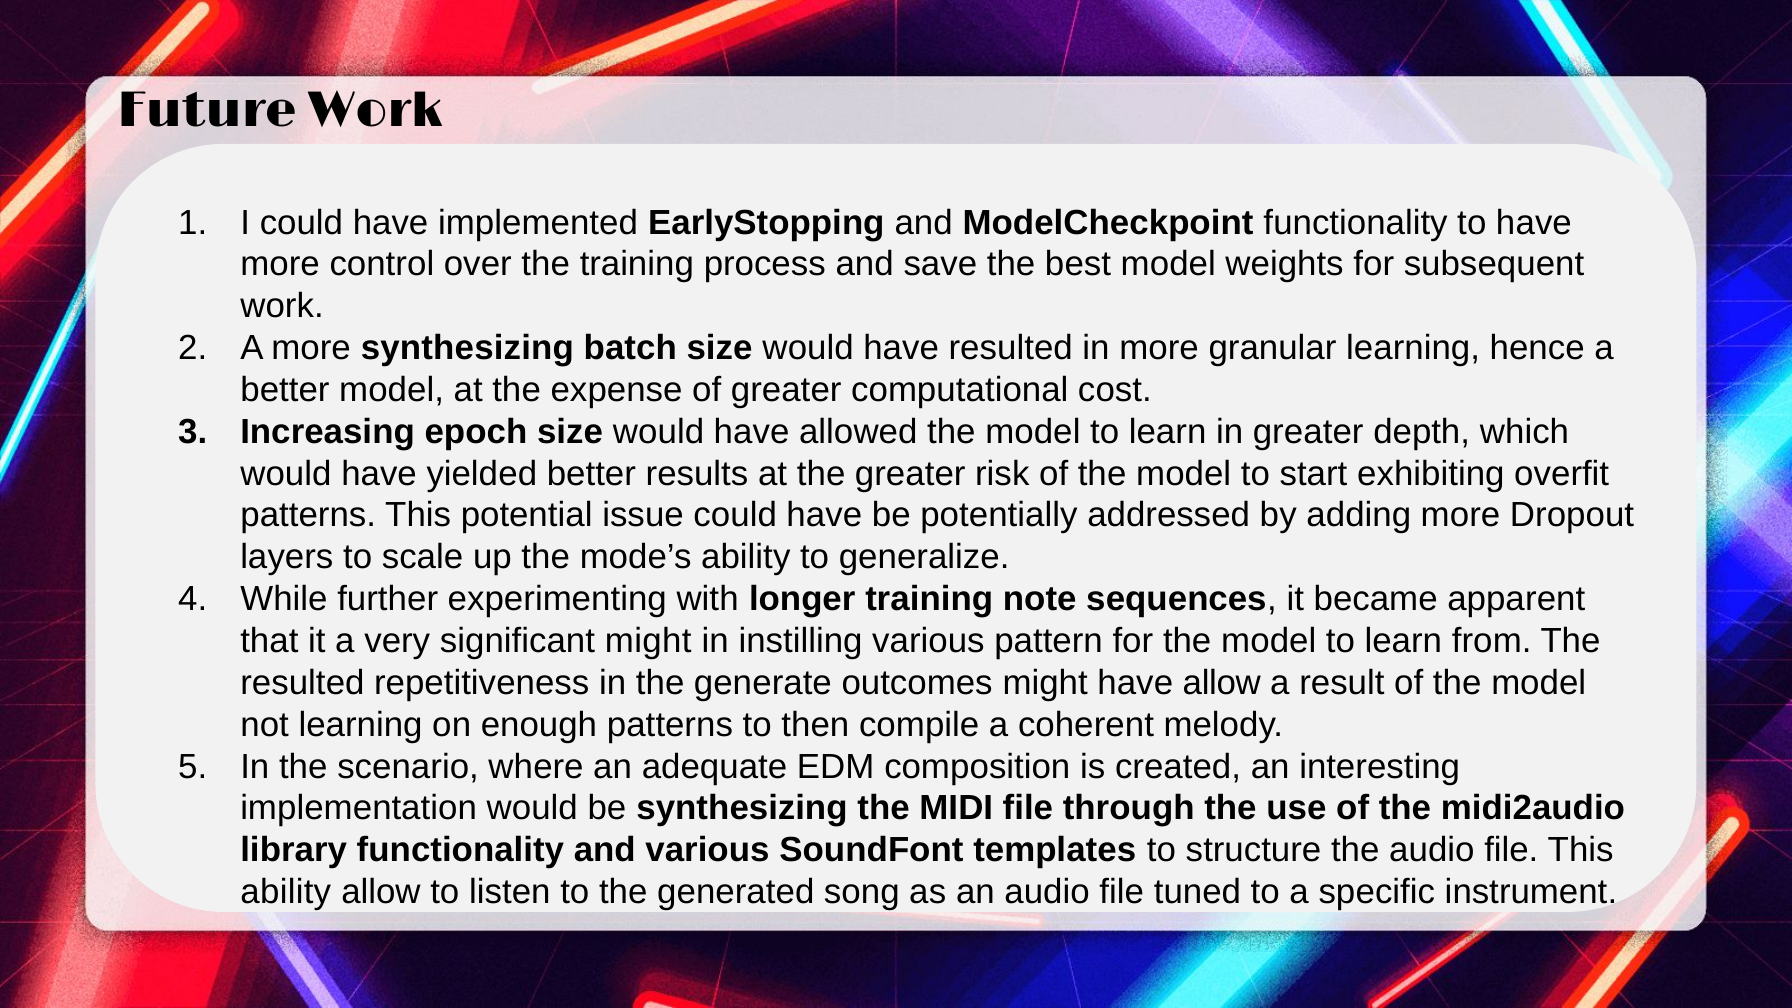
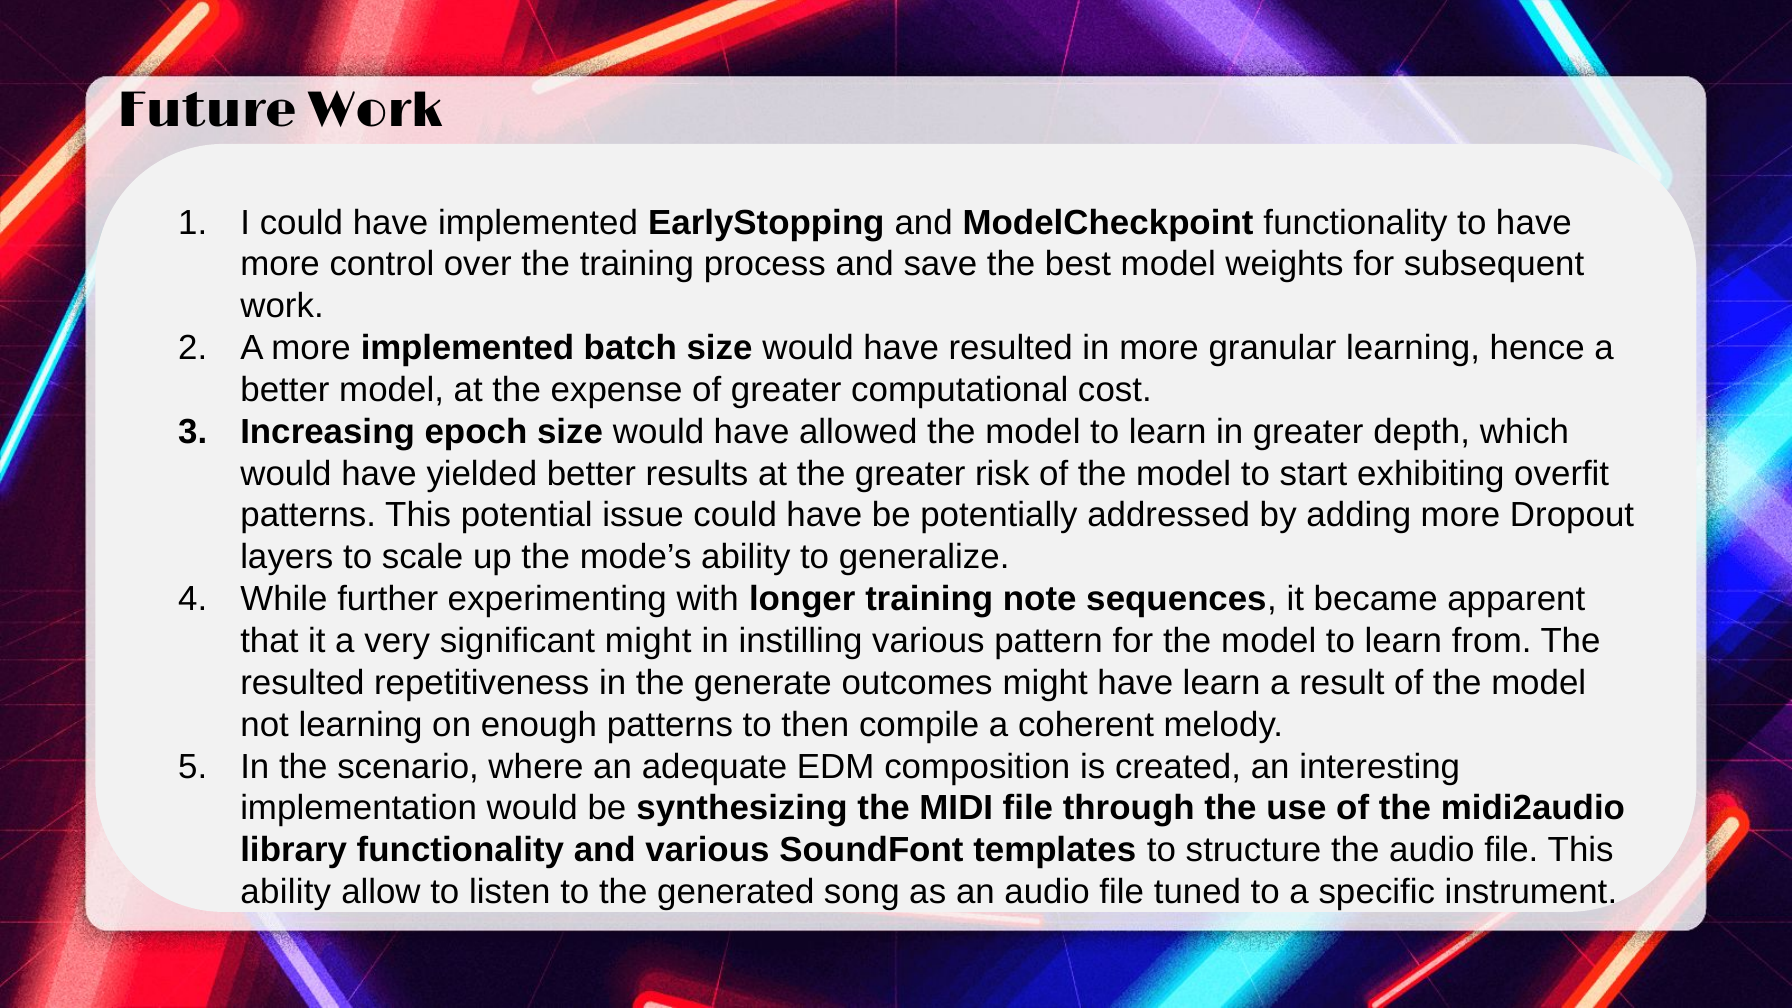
more synthesizing: synthesizing -> implemented (468, 348)
have allow: allow -> learn (1222, 683)
